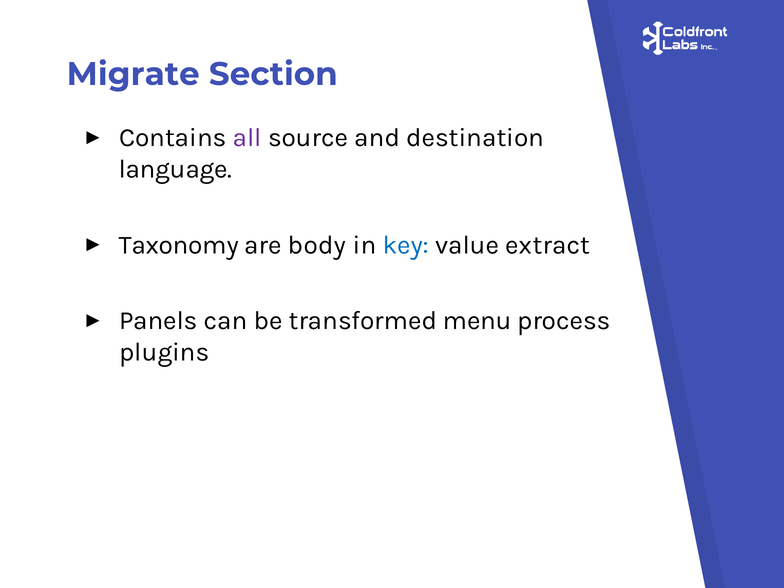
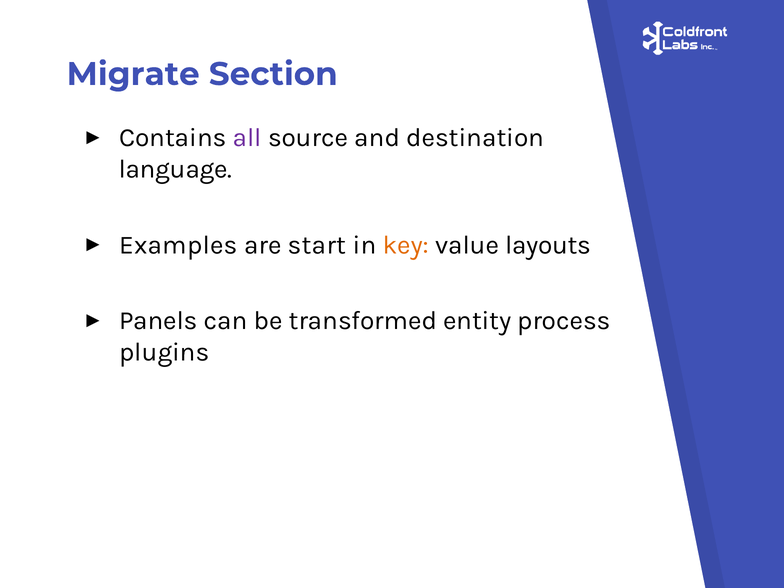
Taxonomy: Taxonomy -> Examples (178, 245)
body: body -> start (317, 245)
key colour: blue -> orange (406, 245)
extract: extract -> layouts (548, 245)
menu: menu -> entity (477, 321)
